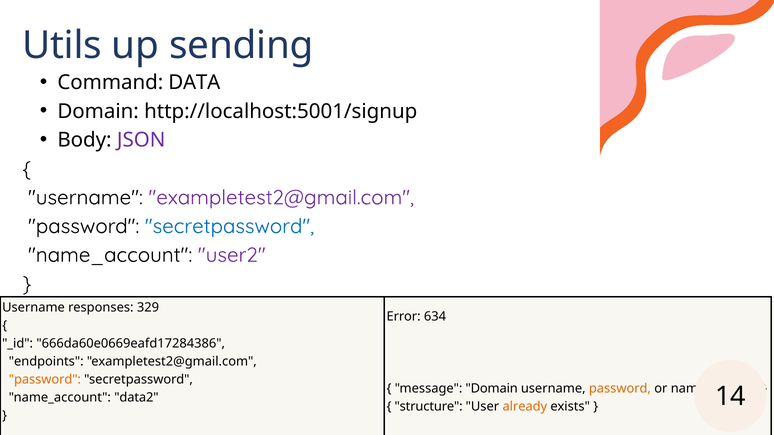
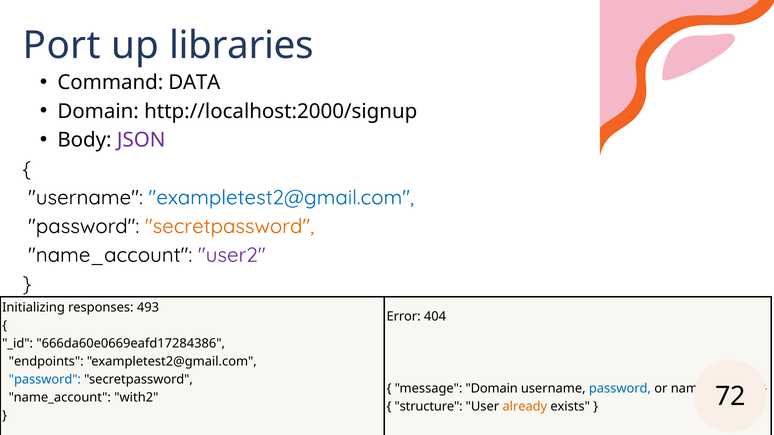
Utils: Utils -> Port (62, 46)
sending: sending -> libraries (241, 46)
http://localhost:5001/signup: http://localhost:5001/signup -> http://localhost:2000/signup (281, 111)
exampletest2@gmail.com colour: purple -> blue (281, 198)
secretpassword colour: blue -> orange (229, 227)
Username: Username -> Initializing (34, 308)
329: 329 -> 493 (148, 308)
634: 634 -> 404 (435, 317)
password colour: orange -> blue (45, 380)
password colour: orange -> blue (620, 389)
data2: data2 -> with2 (136, 398)
14: 14 -> 72 (730, 397)
